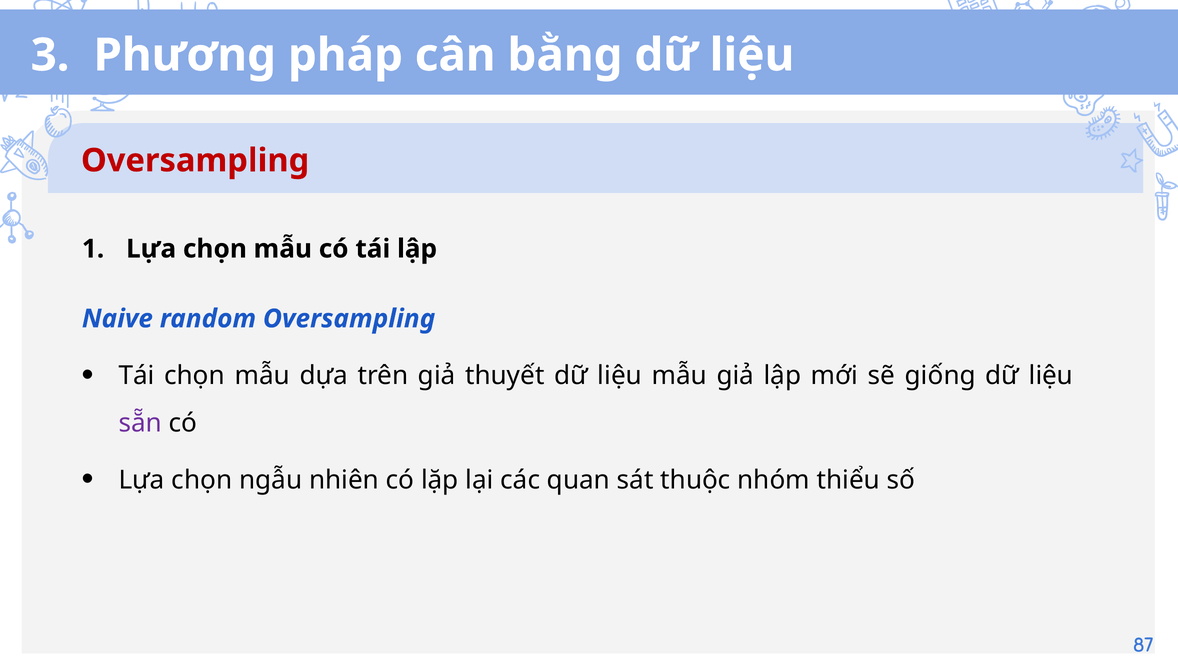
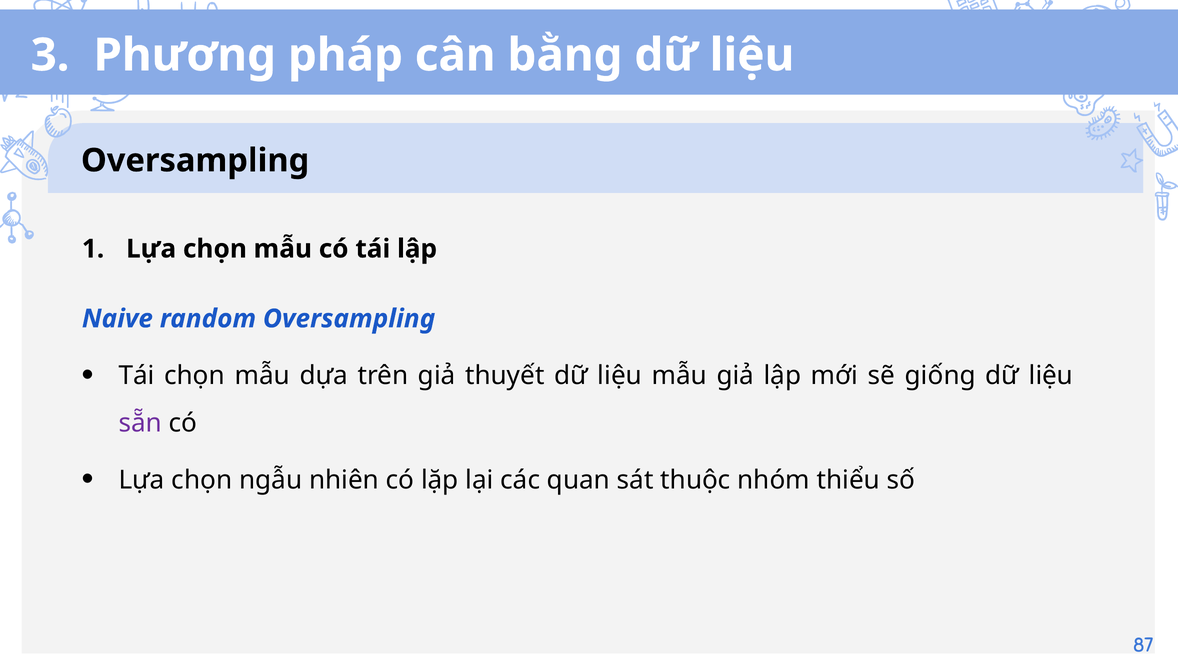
Oversampling colour: red -> black (195, 160)
